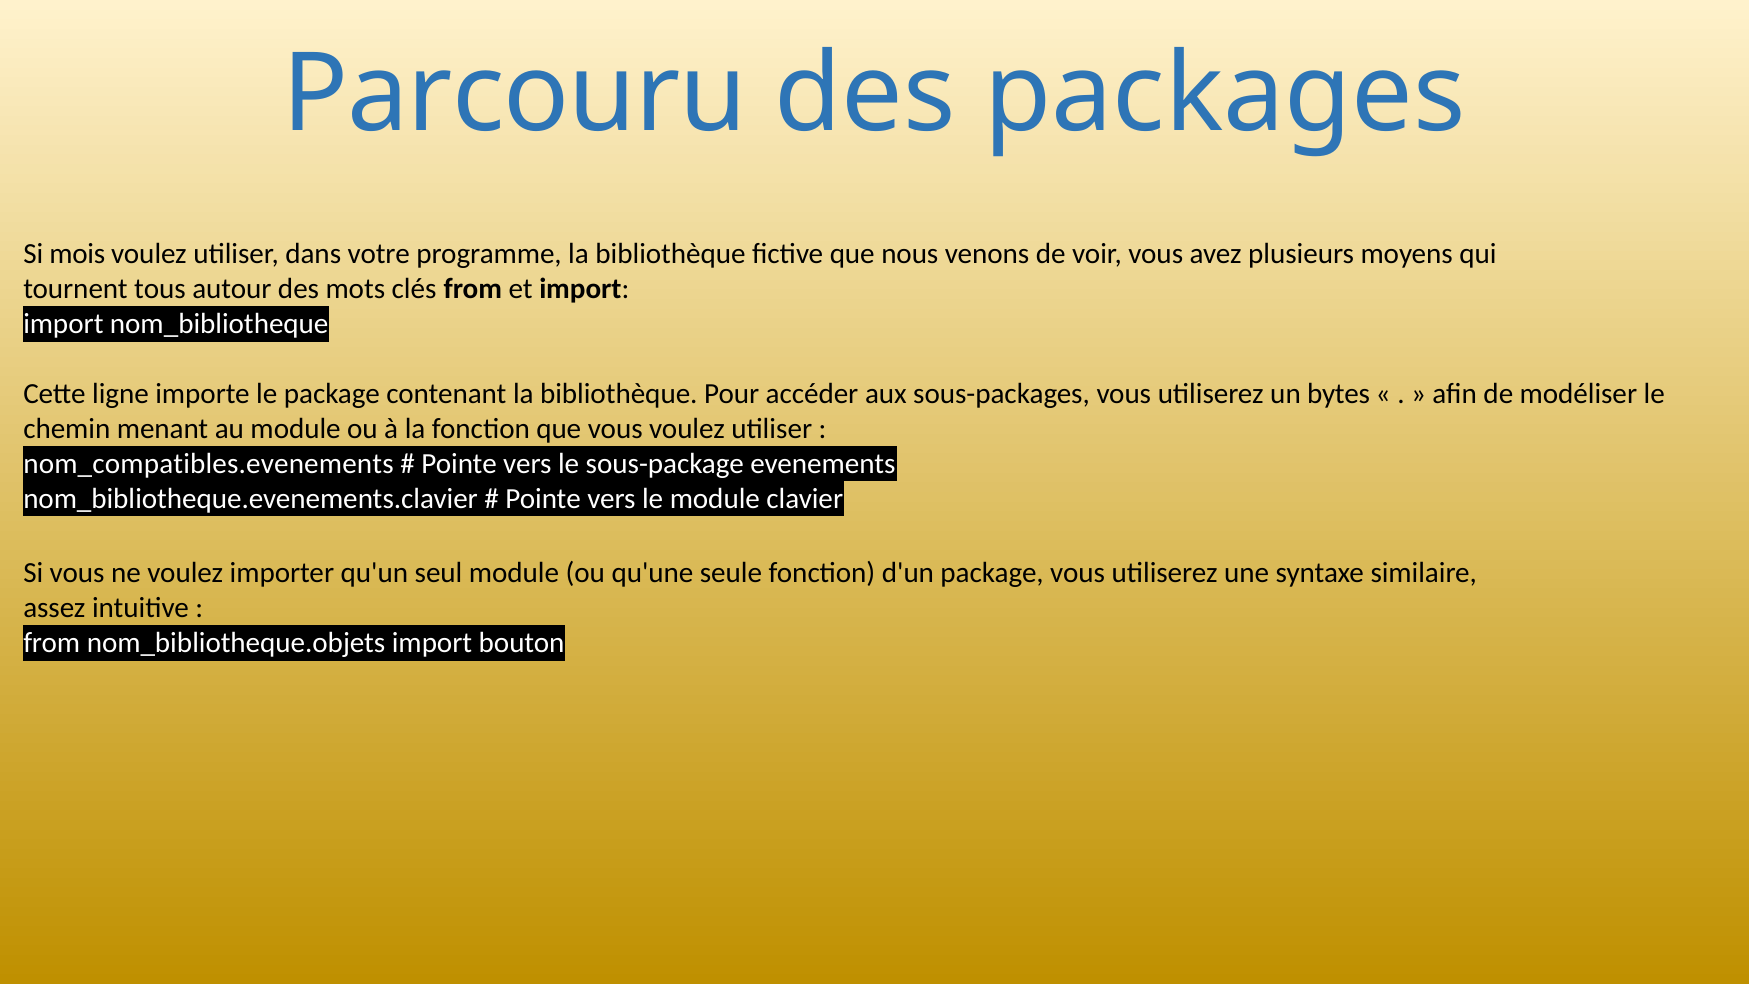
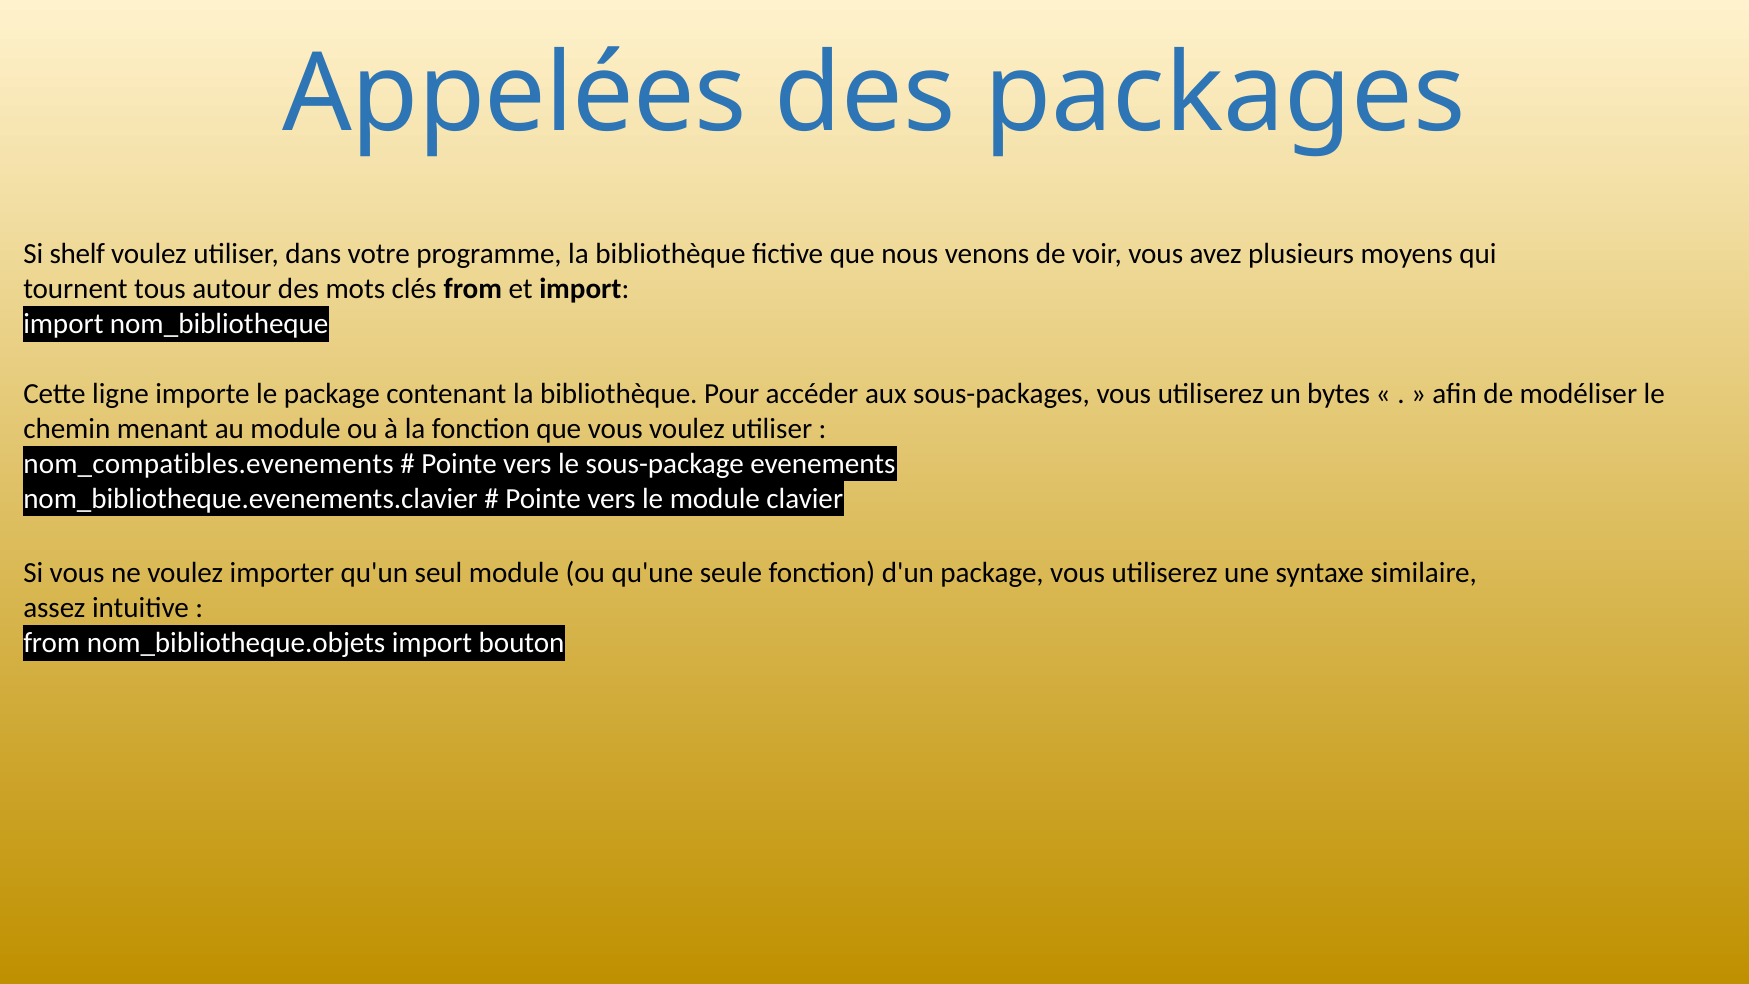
Parcouru: Parcouru -> Appelées (515, 94)
mois: mois -> shelf (77, 254)
